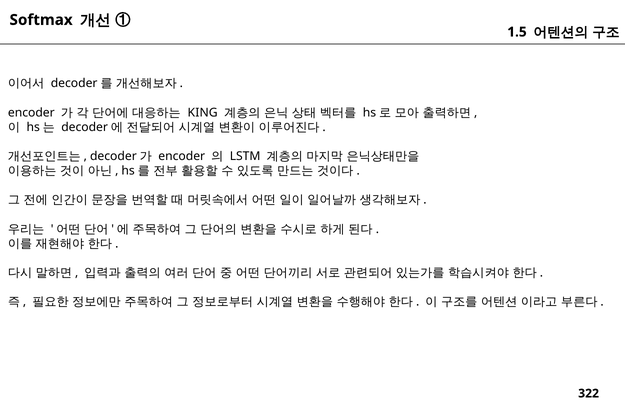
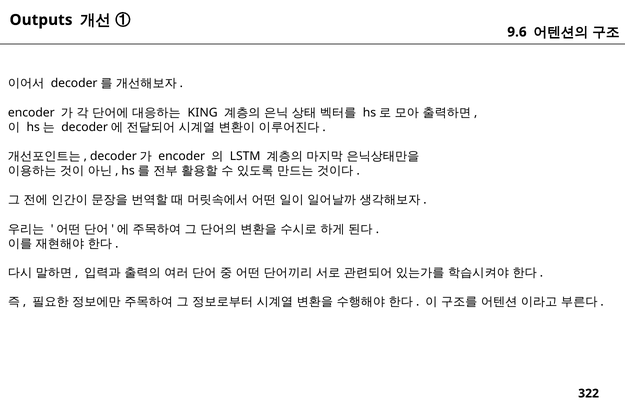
Softmax: Softmax -> Outputs (41, 20)
1.5: 1.5 -> 9.6 (517, 32)
